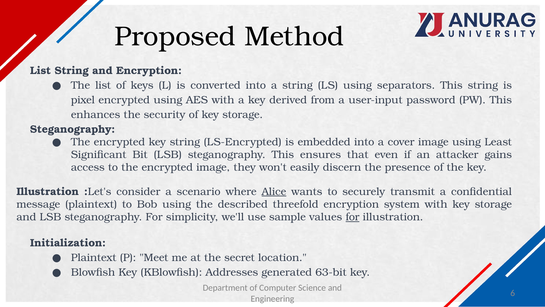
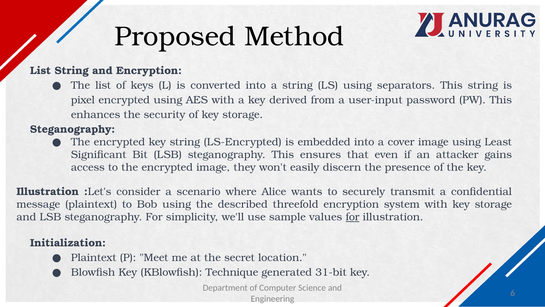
Alice underline: present -> none (274, 191)
Addresses: Addresses -> Technique (232, 272)
63-bit: 63-bit -> 31-bit (331, 272)
